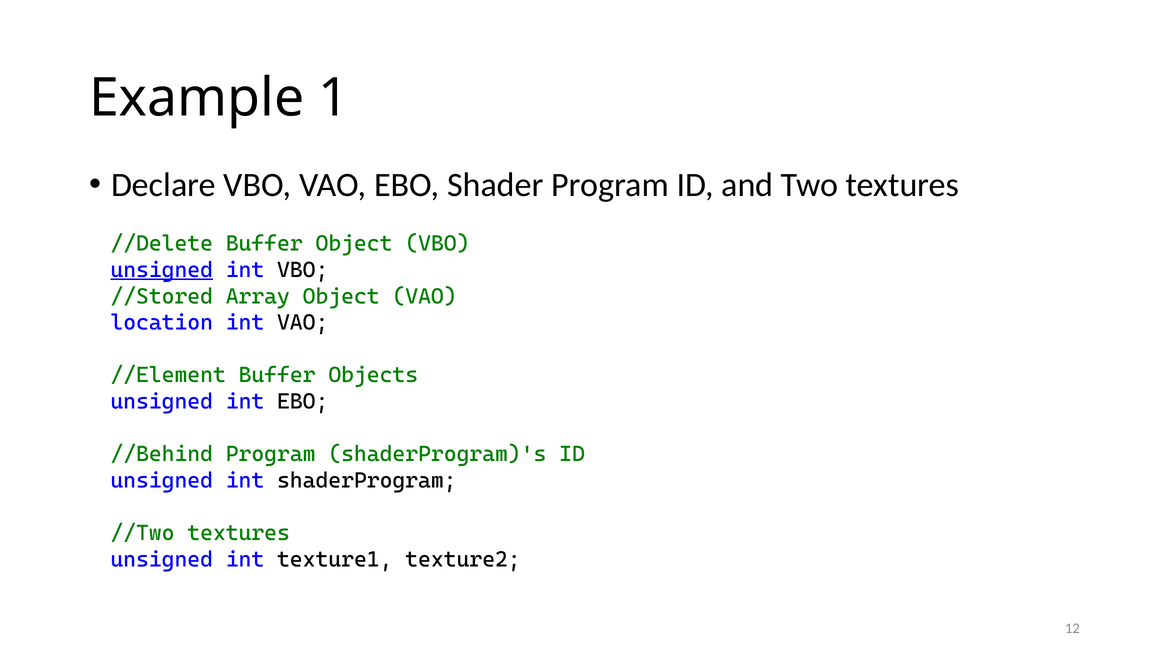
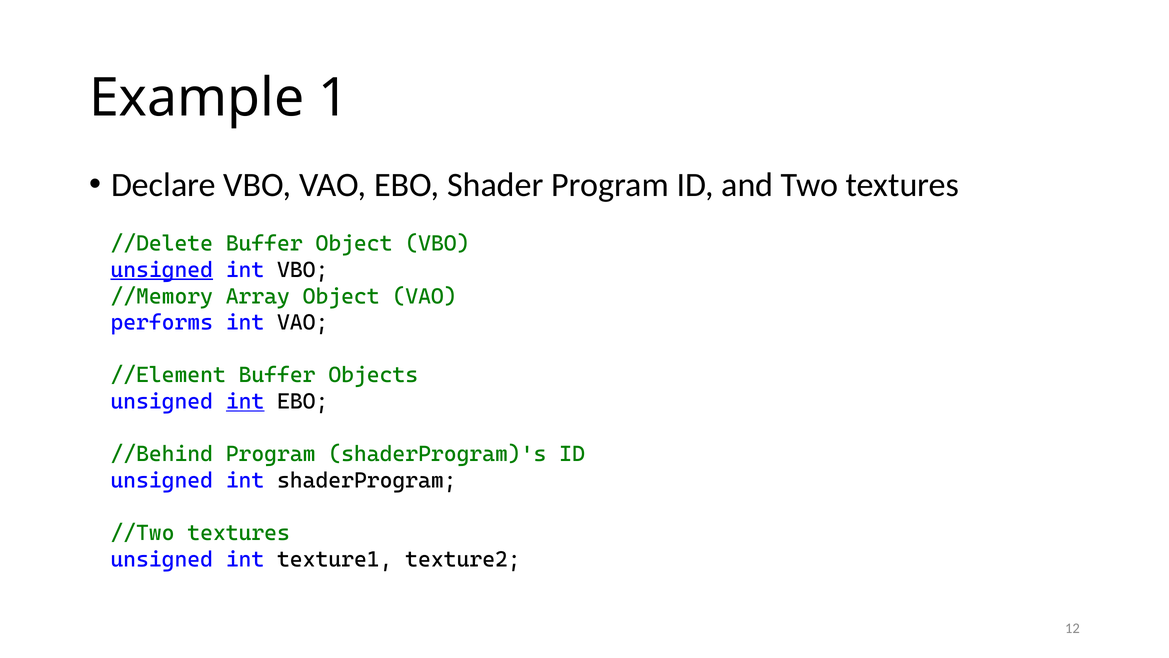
//Stored: //Stored -> //Memory (162, 296)
location: location -> performs (162, 322)
int underline: none -> present (245, 401)
